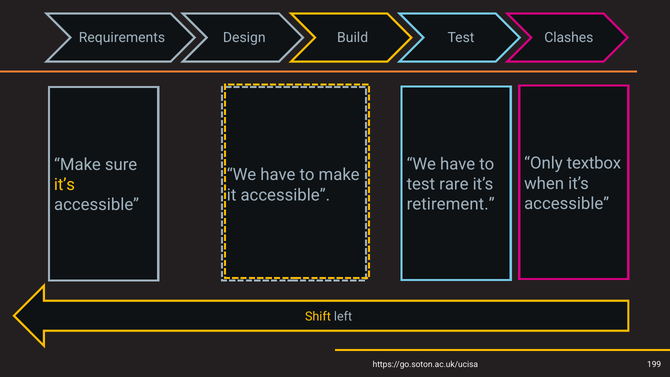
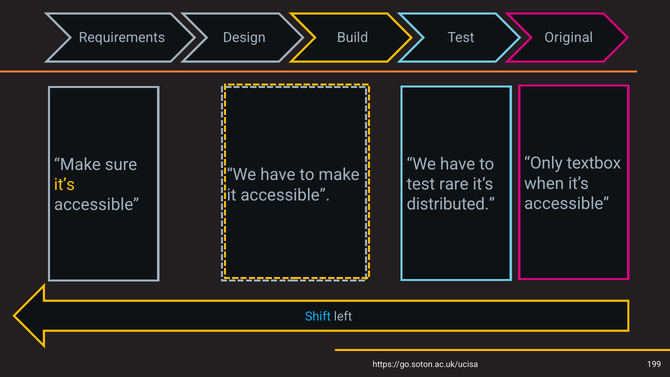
Clashes: Clashes -> Original (569, 37)
retirement: retirement -> distributed (451, 204)
Shift colour: yellow -> light blue (318, 317)
